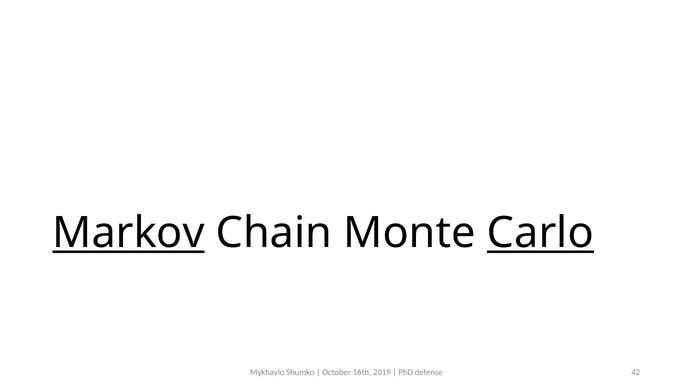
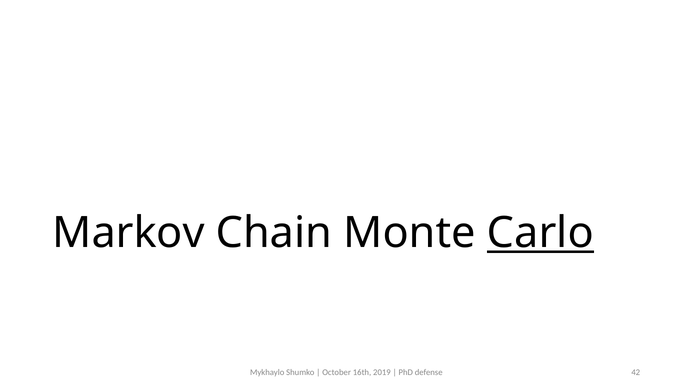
Markov underline: present -> none (129, 233)
